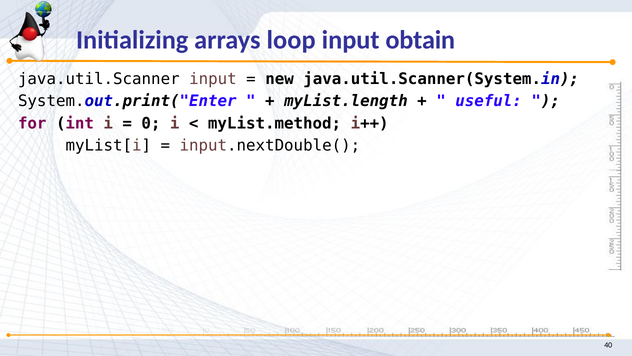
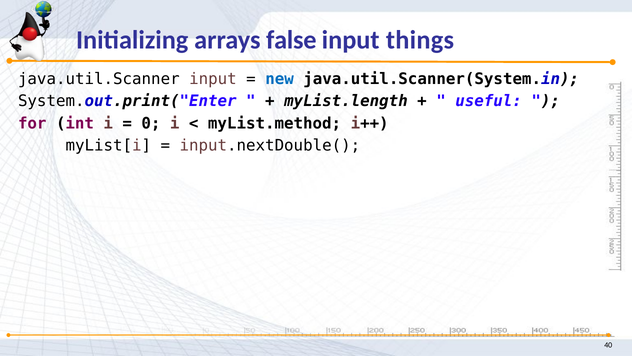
loop: loop -> false (291, 40)
obtain: obtain -> things (420, 40)
new colour: black -> blue (280, 79)
